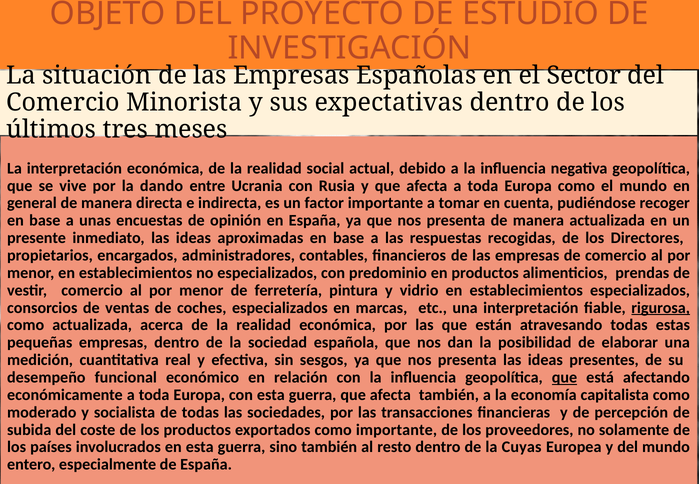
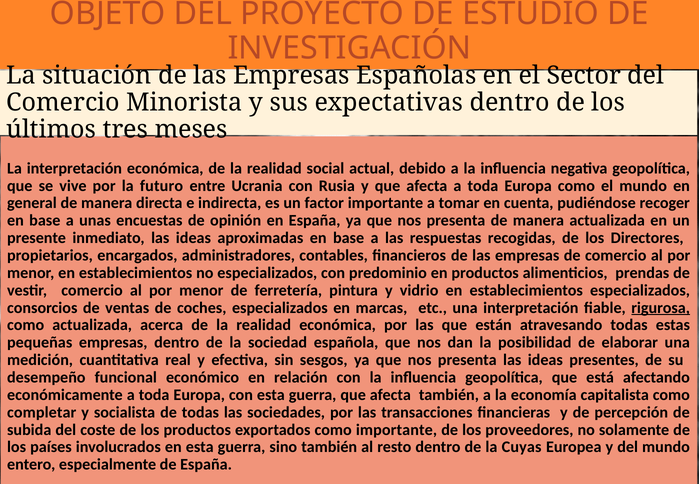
dando: dando -> futuro (162, 186)
que underline: present -> none (565, 377)
moderado: moderado -> completar (42, 412)
